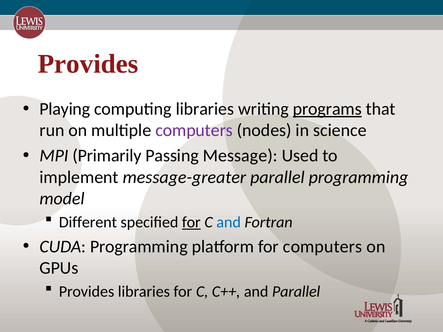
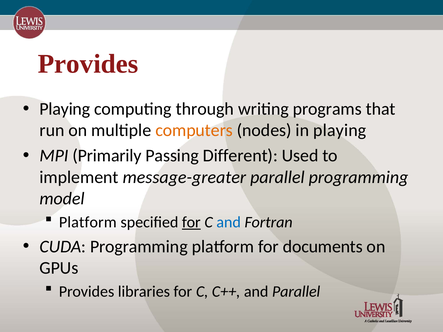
computing libraries: libraries -> through (205, 109)
programs underline: present -> none (327, 109)
computers colour: purple -> orange (194, 131)
in science: science -> playing (340, 131)
Message: Message -> Different (240, 156)
Different: Different -> Platform (88, 222)
for computers: computers -> documents (323, 247)
